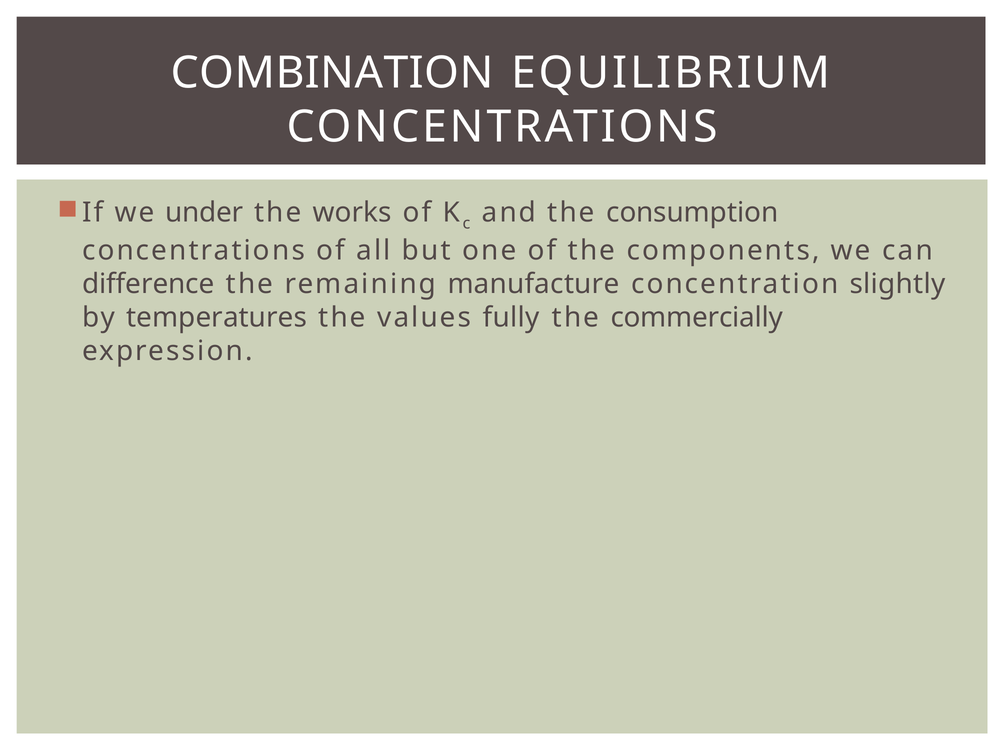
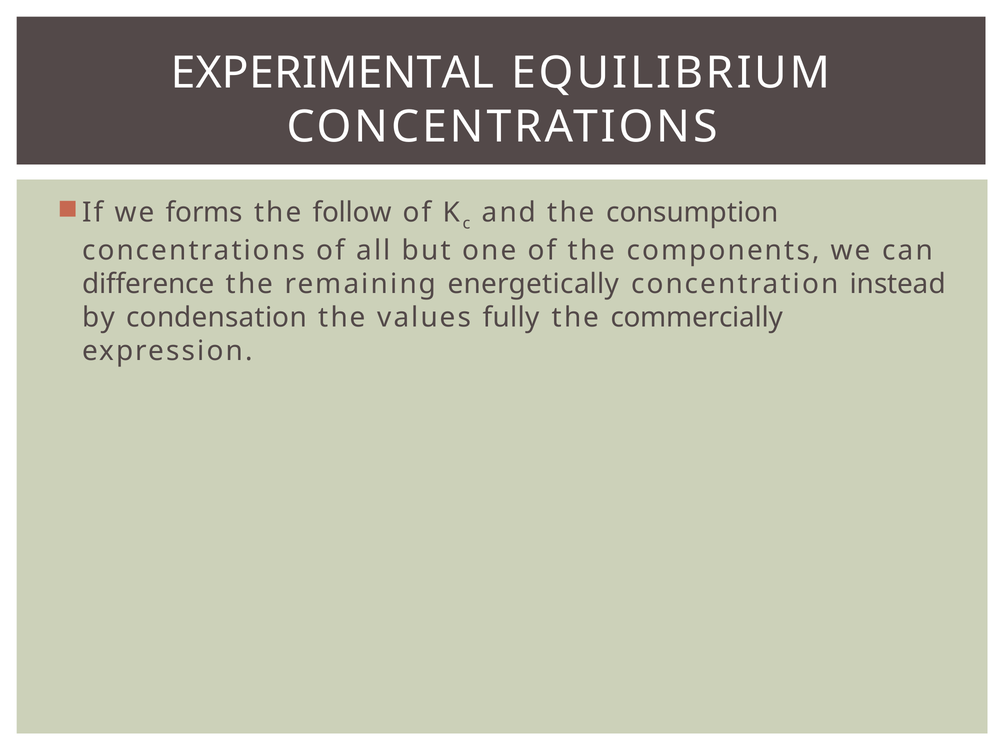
COMBINATION: COMBINATION -> EXPERIMENTAL (332, 73)
under: under -> forms (204, 213)
works: works -> follow (352, 213)
manufacture: manufacture -> energetically (533, 284)
slightly: slightly -> instead (898, 284)
temperatures: temperatures -> condensation (217, 318)
